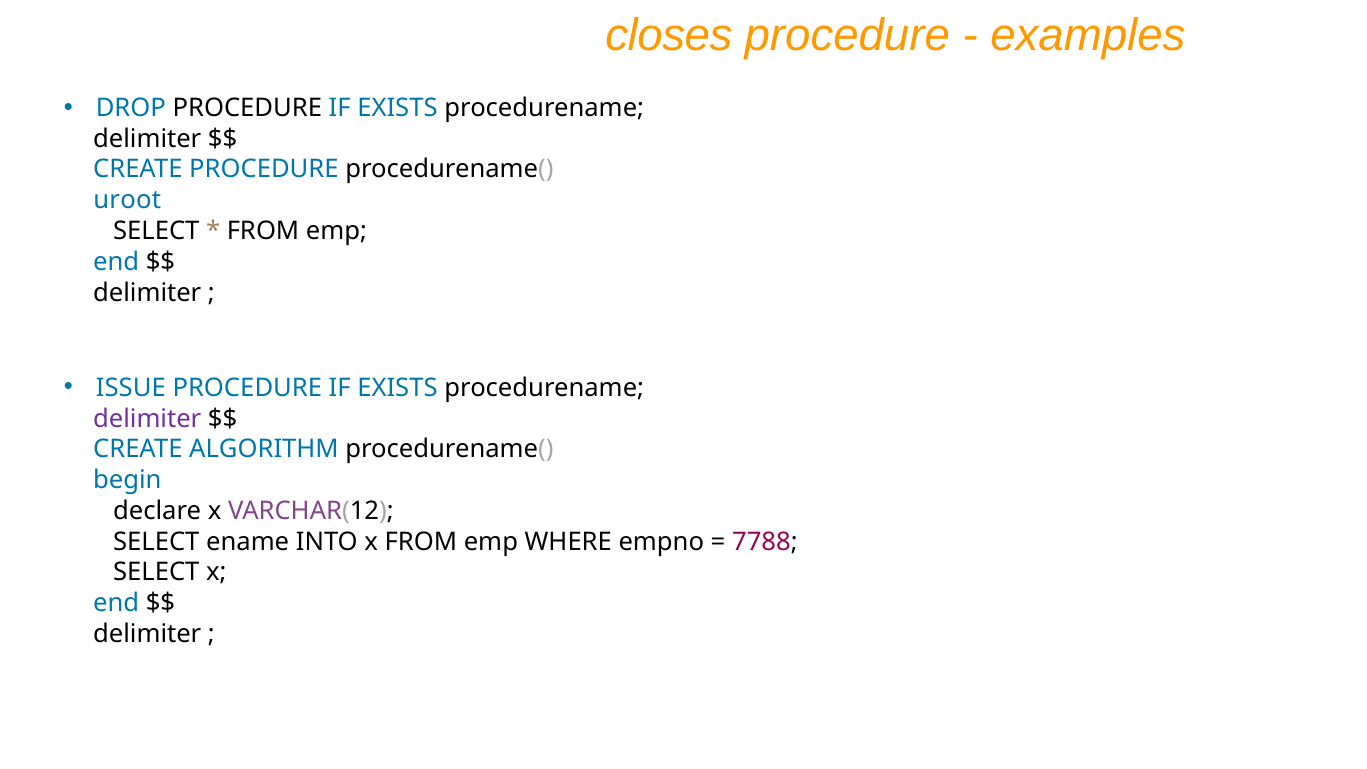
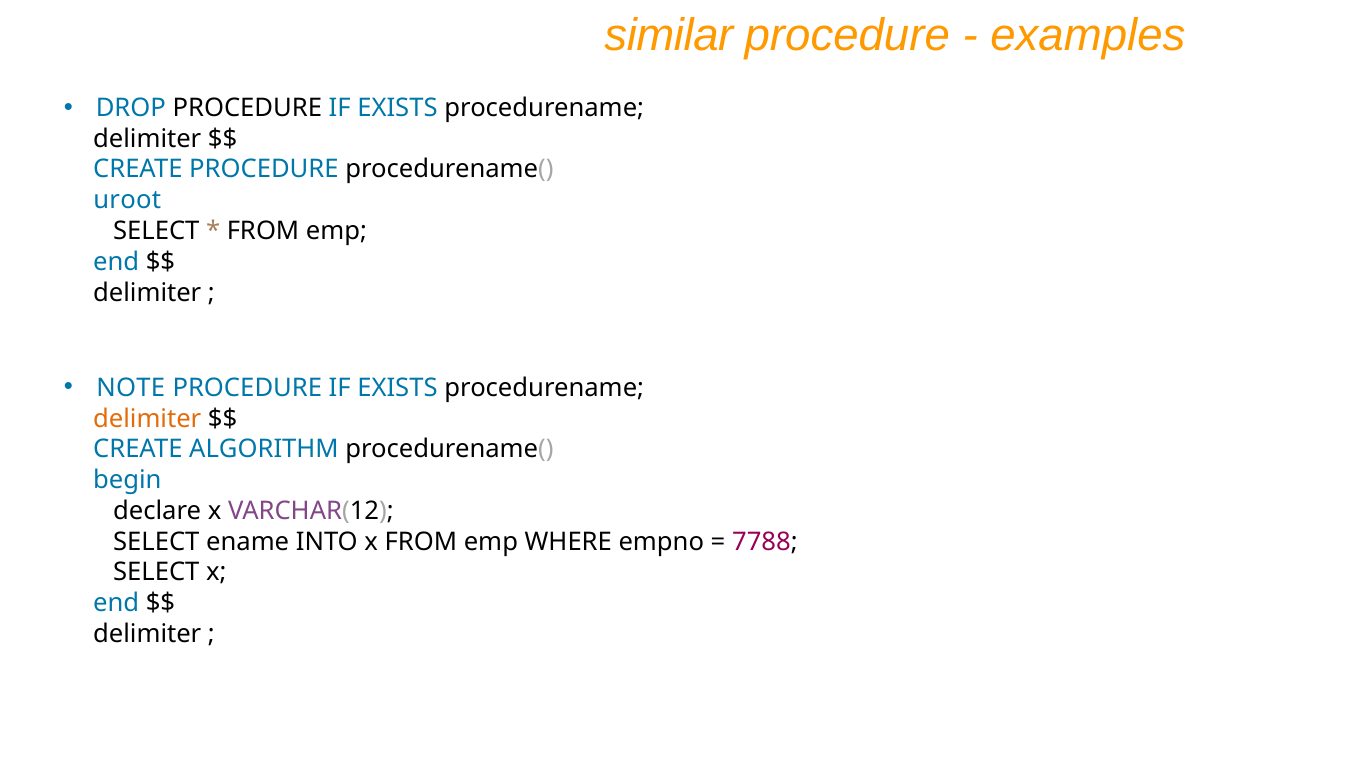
closes: closes -> similar (669, 36)
ISSUE: ISSUE -> NOTE (131, 388)
delimiter colour: purple -> orange (147, 419)
